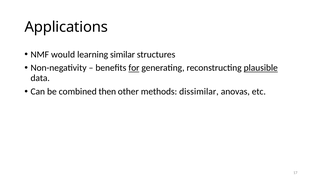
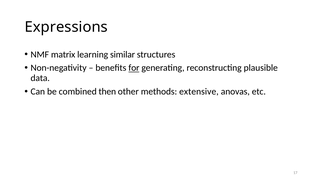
Applications: Applications -> Expressions (66, 27)
would: would -> matrix (63, 54)
plausible underline: present -> none (261, 68)
dissimilar: dissimilar -> extensive (199, 92)
